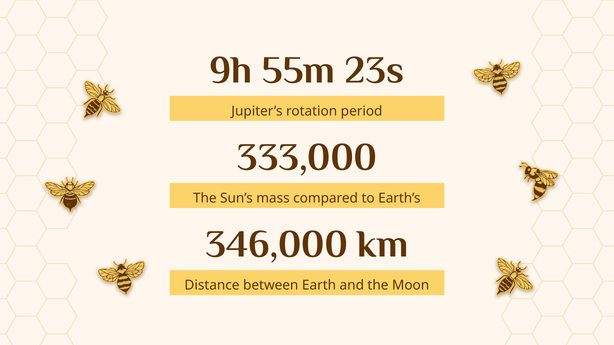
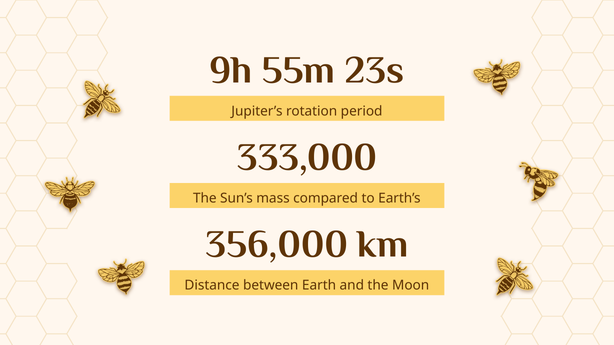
346,000: 346,000 -> 356,000 (277, 244)
